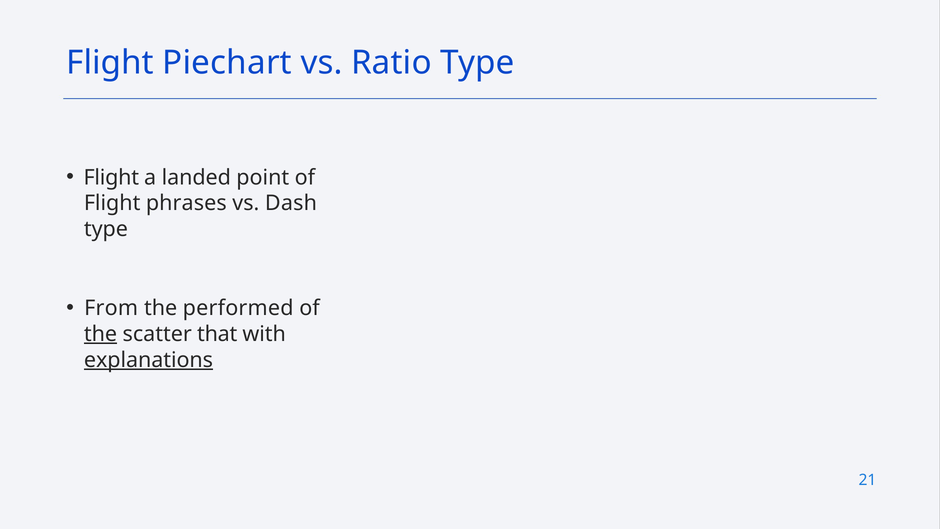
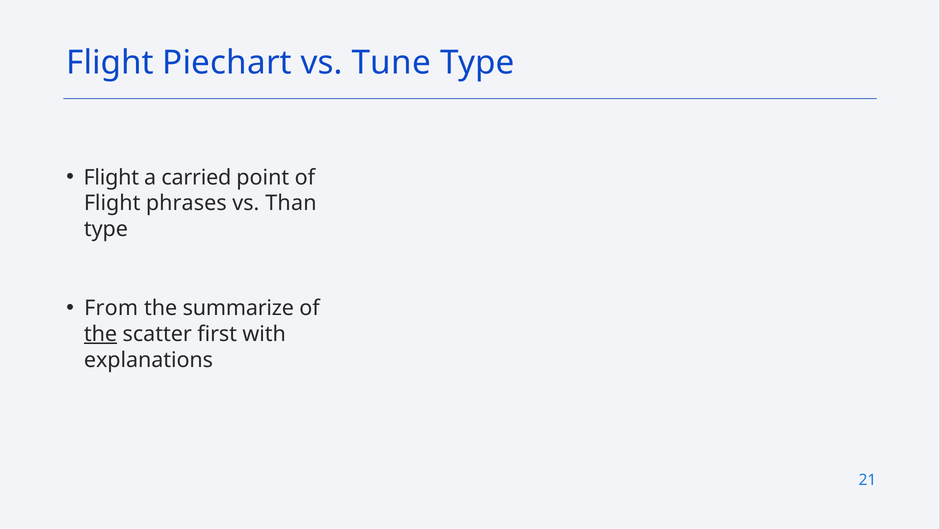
Ratio: Ratio -> Tune (391, 63)
landed: landed -> carried (196, 177)
Dash: Dash -> Than (291, 203)
performed: performed -> summarize (238, 308)
that: that -> first (217, 334)
explanations underline: present -> none (148, 360)
